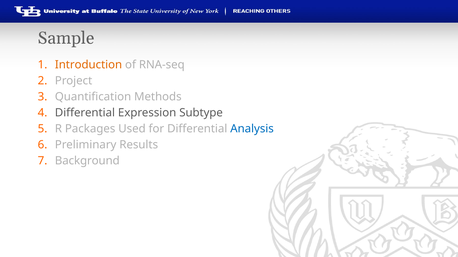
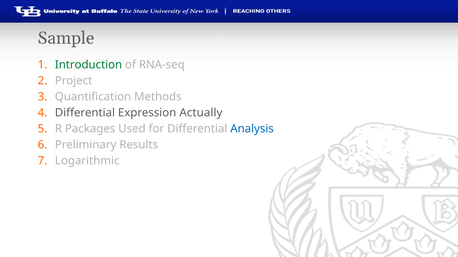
Introduction colour: orange -> green (89, 65)
Subtype: Subtype -> Actually (201, 113)
Background: Background -> Logarithmic (87, 161)
